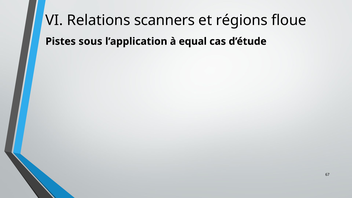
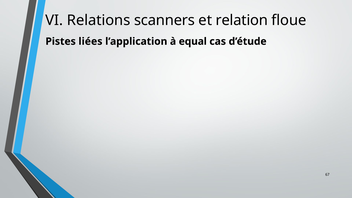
régions: régions -> relation (242, 20)
sous: sous -> liées (90, 41)
